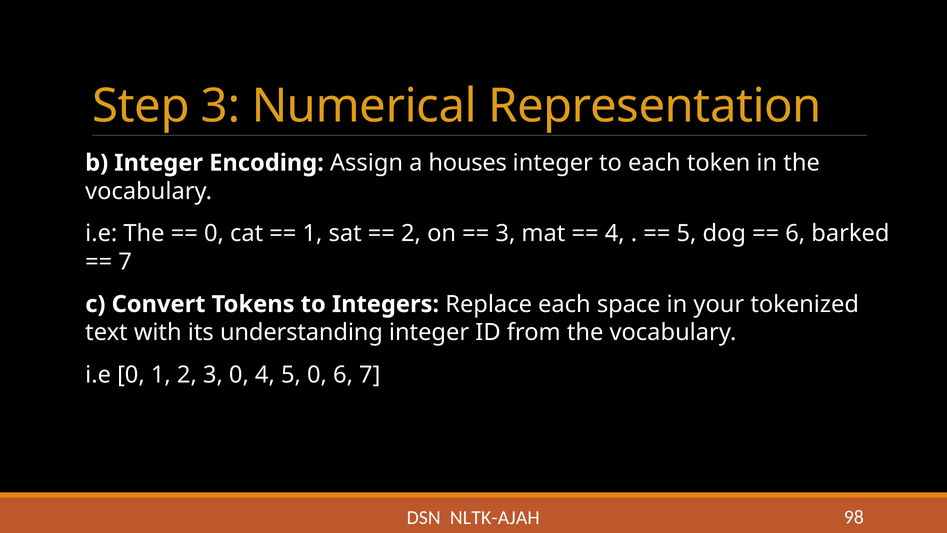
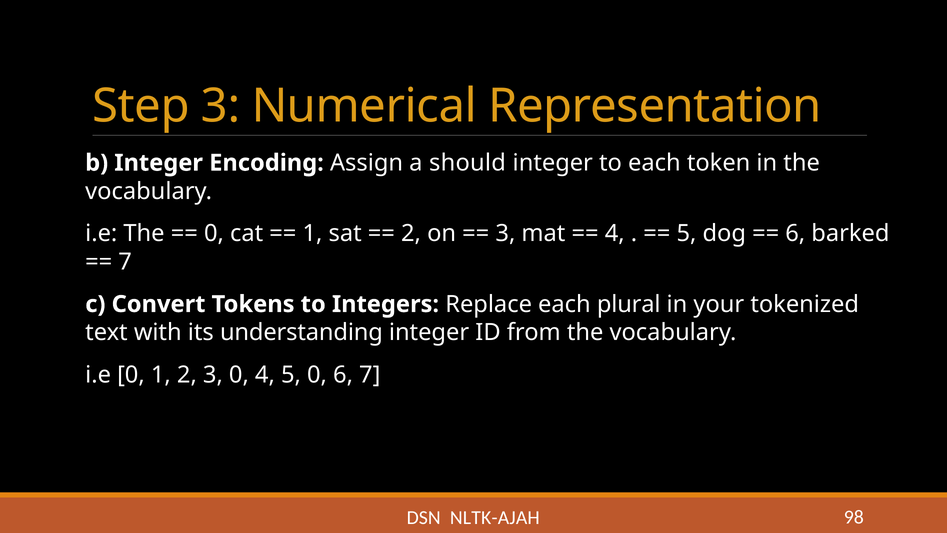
houses: houses -> should (467, 163)
space: space -> plural (629, 304)
